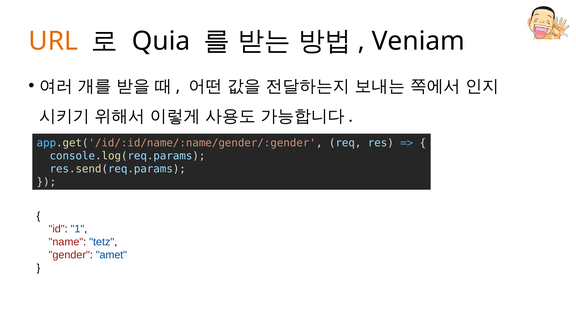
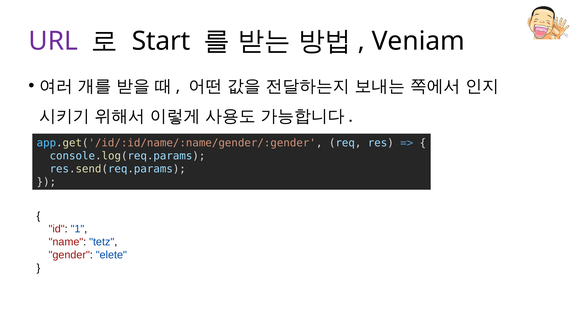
URL colour: orange -> purple (53, 41)
Quia: Quia -> Start (161, 41)
amet: amet -> elete (111, 255)
